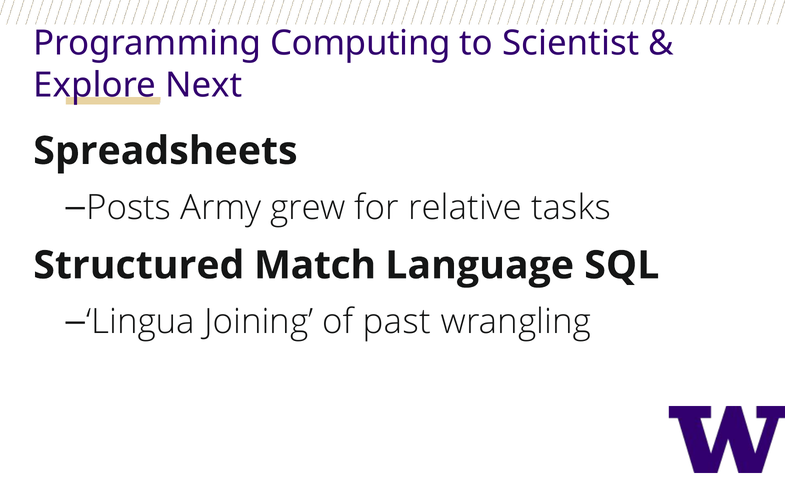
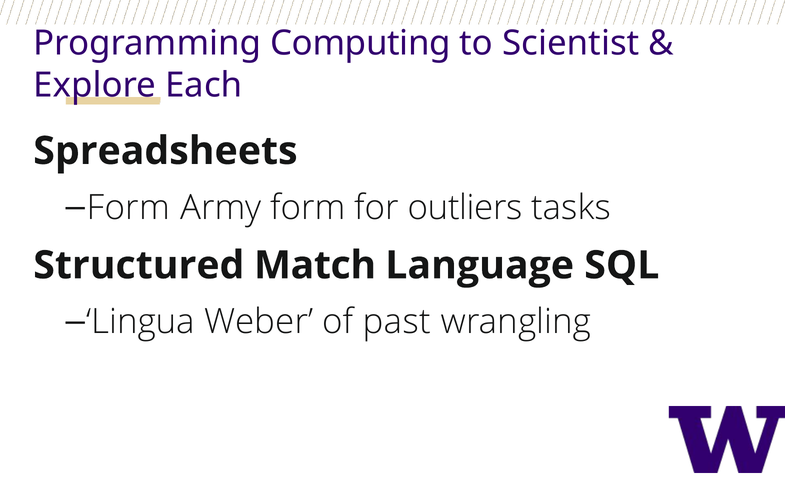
Next: Next -> Each (204, 85)
Posts: Posts -> Form (129, 208)
Army grew: grew -> form (308, 208)
relative: relative -> outliers (465, 208)
Joining: Joining -> Weber (259, 322)
